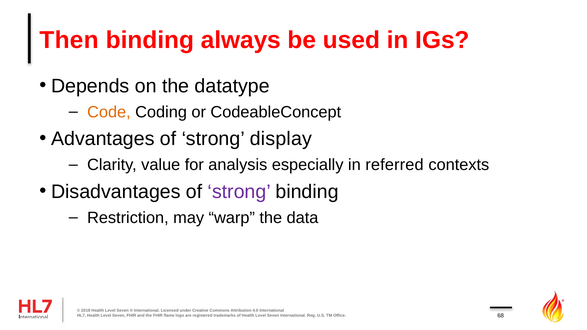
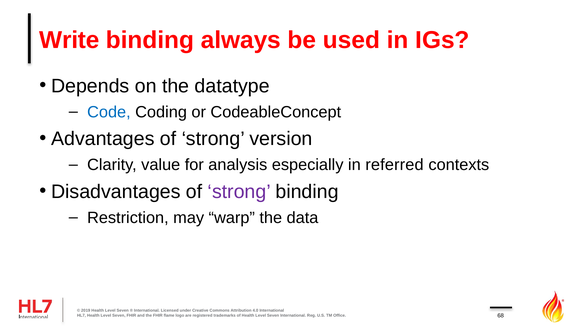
Then: Then -> Write (69, 40)
Code colour: orange -> blue (109, 112)
display: display -> version (281, 139)
